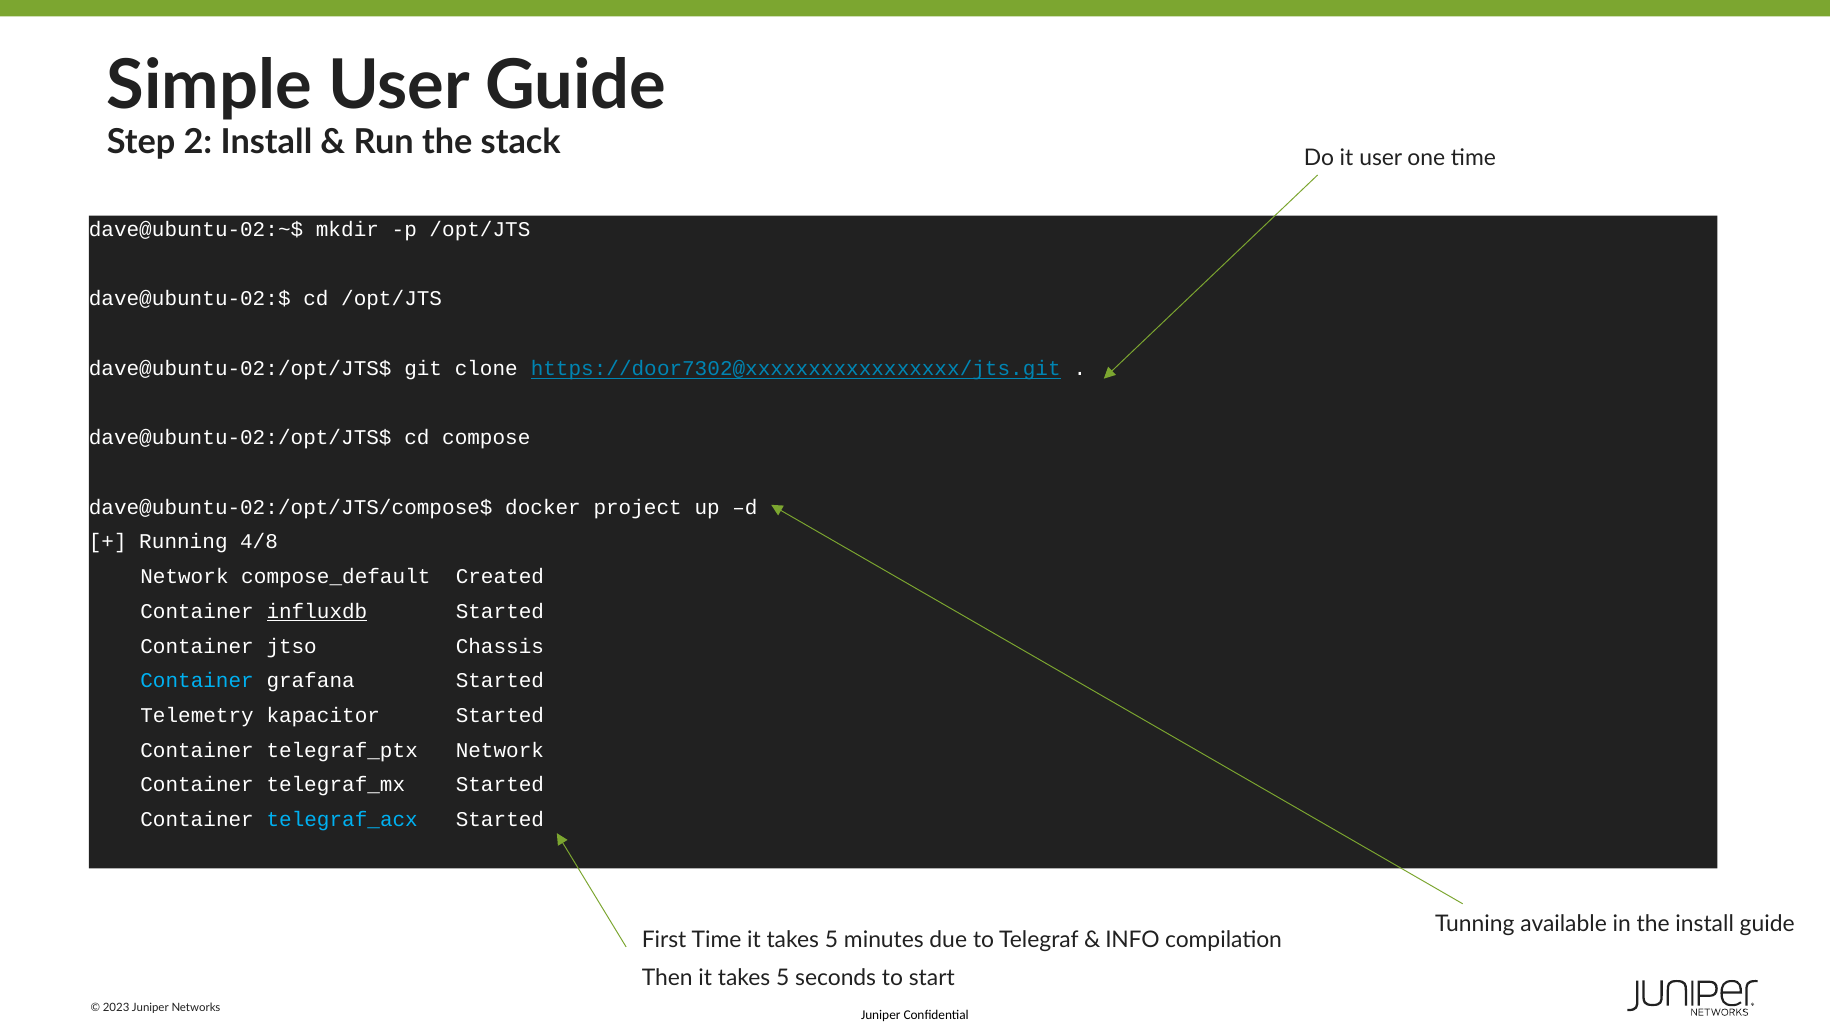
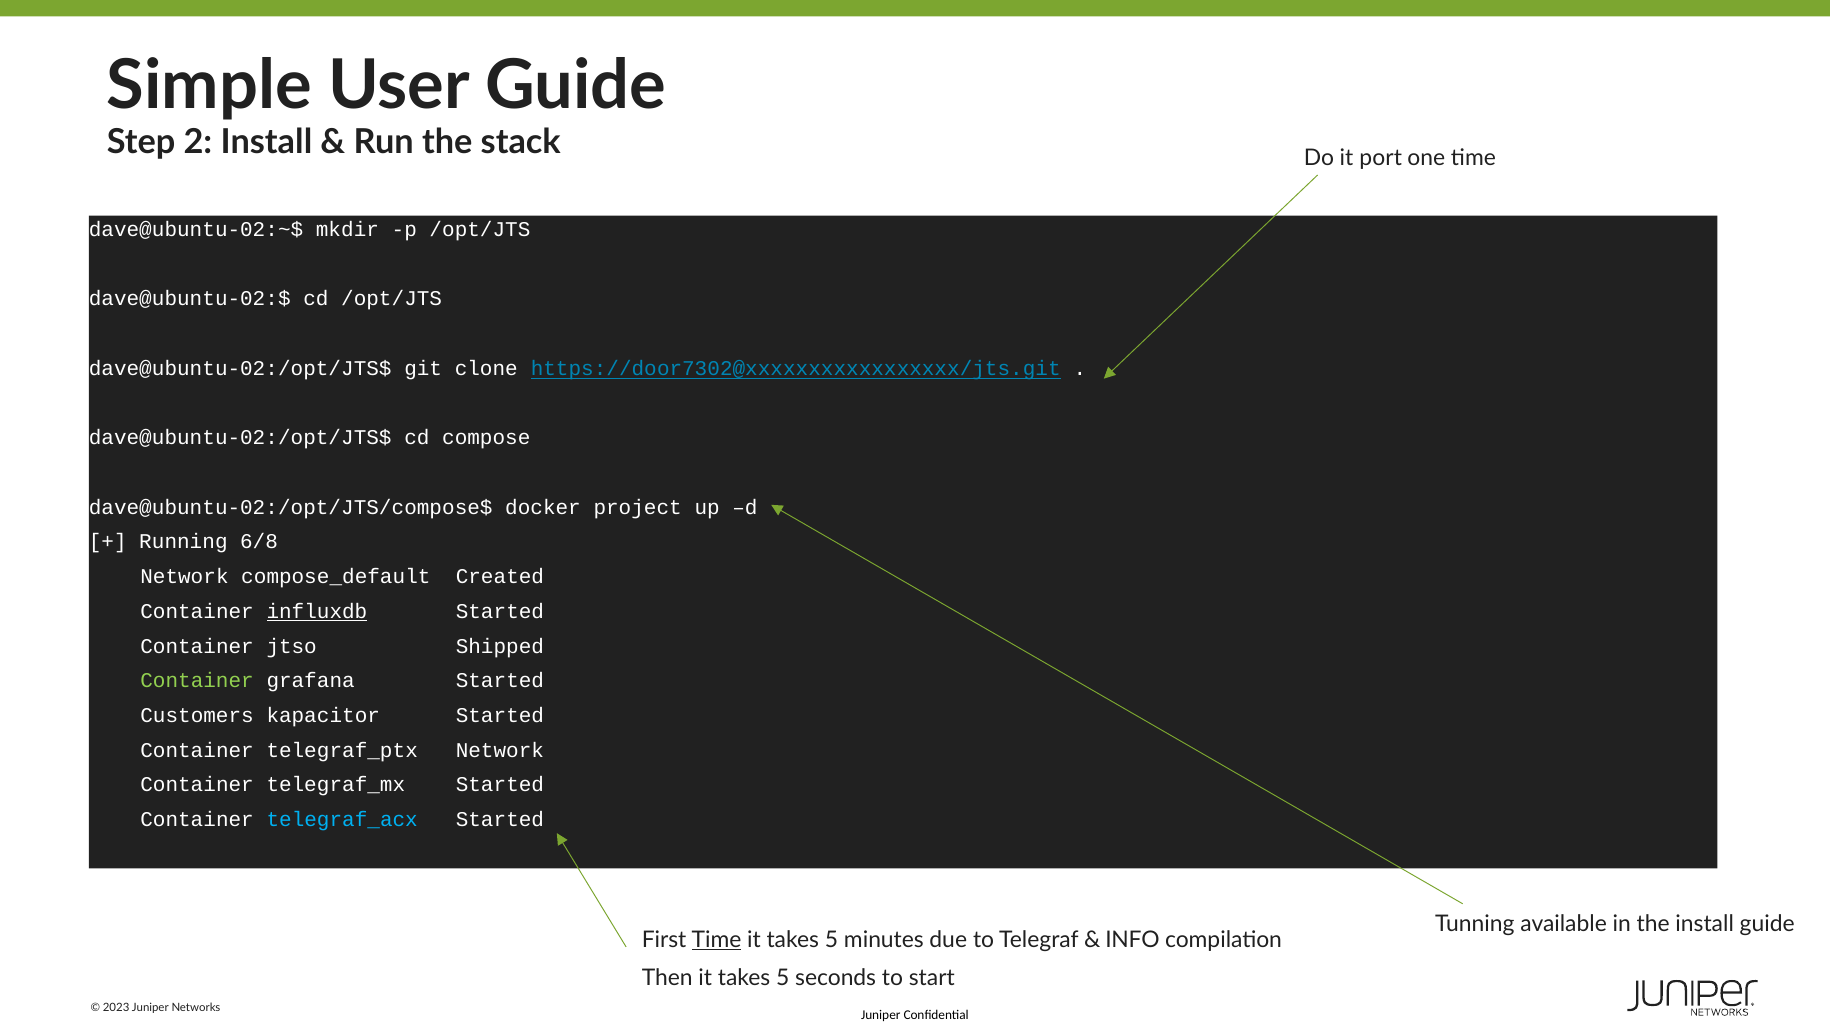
it user: user -> port (1381, 158)
4/8: 4/8 -> 6/8 (259, 542)
Chassis: Chassis -> Shipped (500, 646)
Container colour: light blue -> light green (197, 680)
Telemetry: Telemetry -> Customers (197, 715)
Time underline: none -> present (716, 939)
